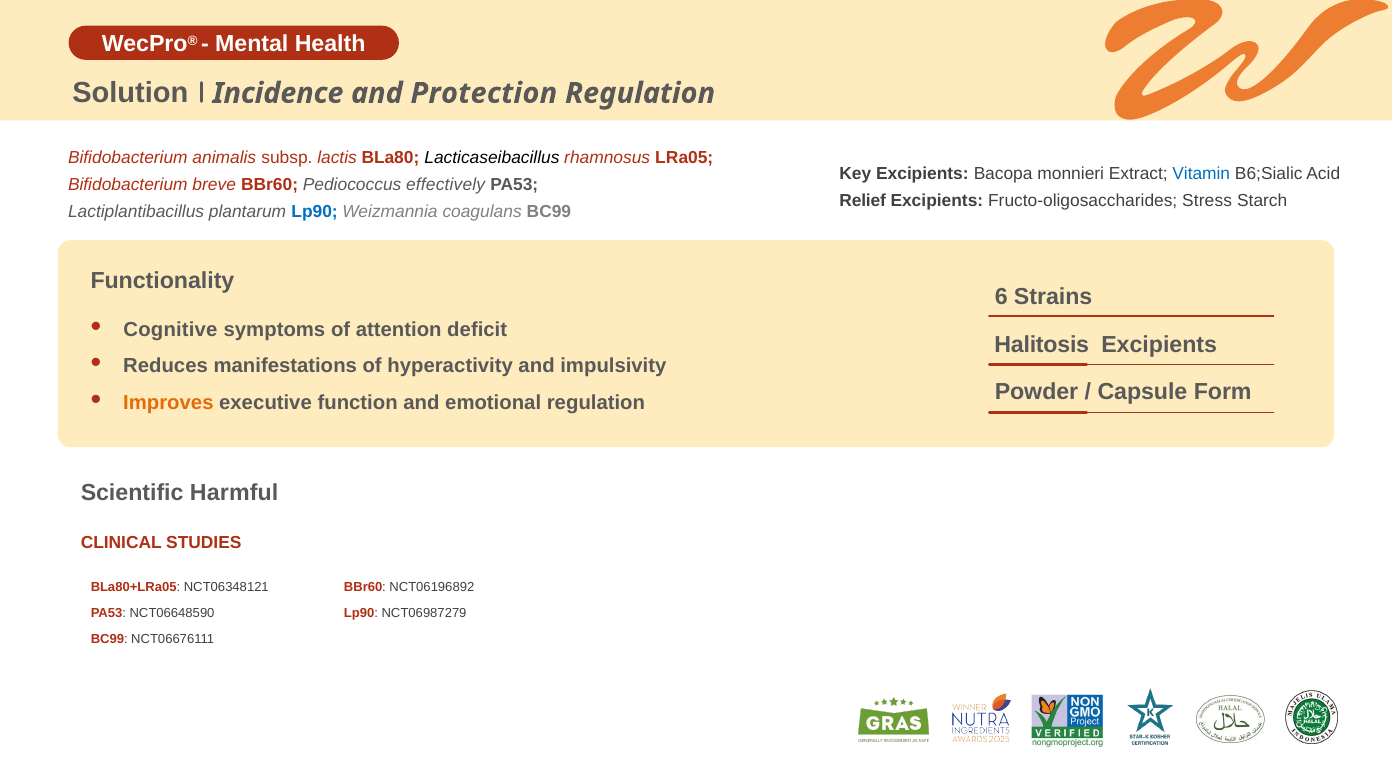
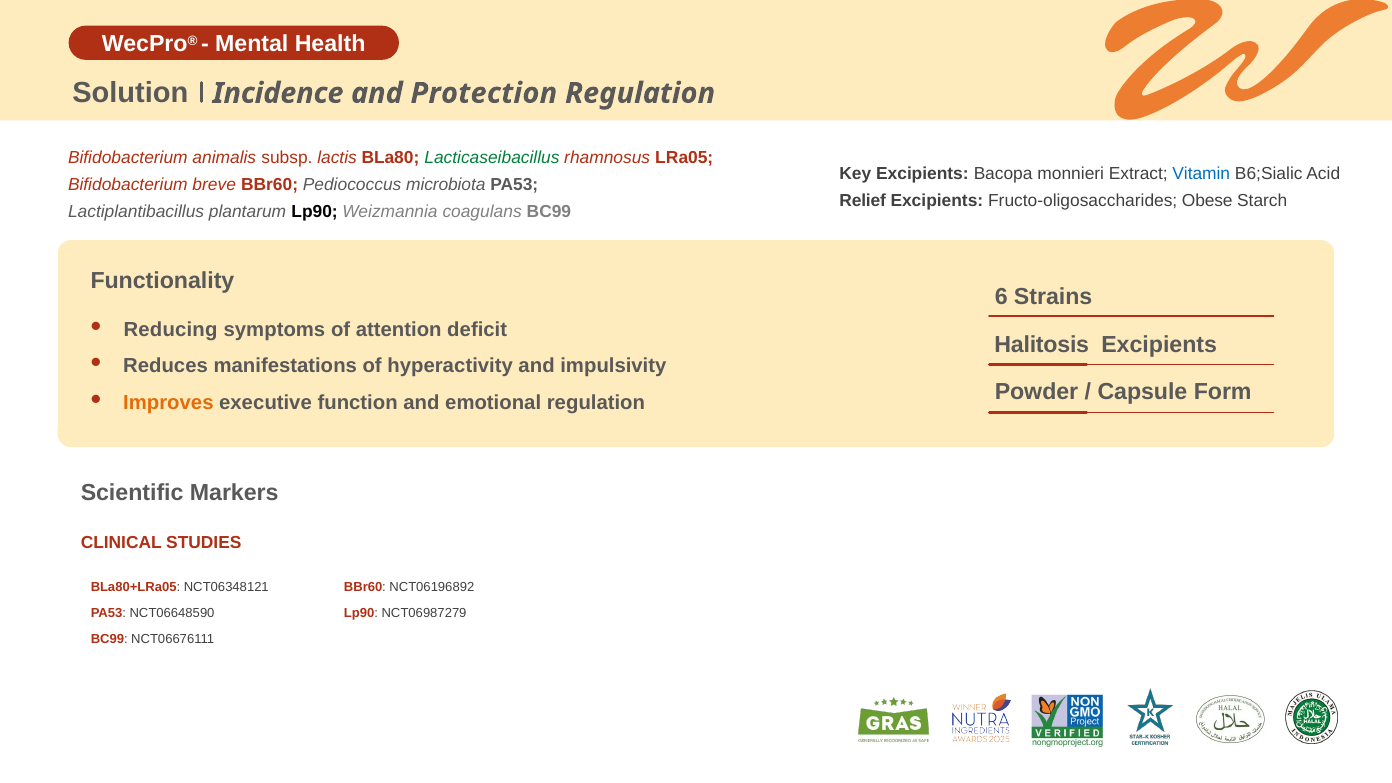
Lacticaseibacillus colour: black -> green (492, 158)
effectively: effectively -> microbiota (446, 185)
Stress: Stress -> Obese (1207, 201)
Lp90 colour: blue -> black (315, 212)
Cognitive: Cognitive -> Reducing (171, 329)
Harmful: Harmful -> Markers (234, 493)
